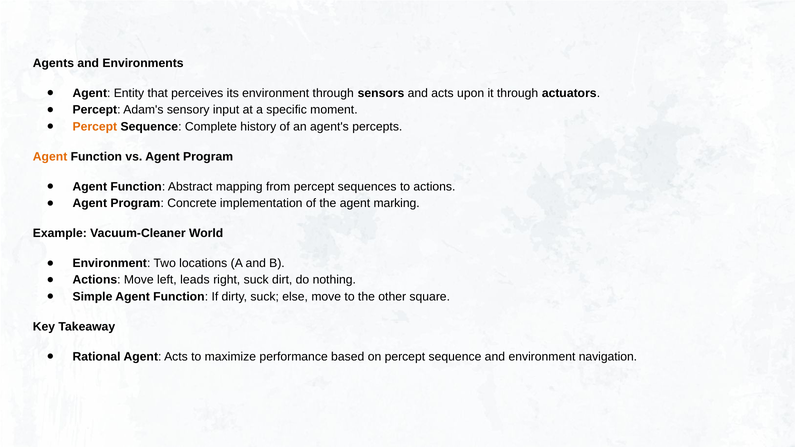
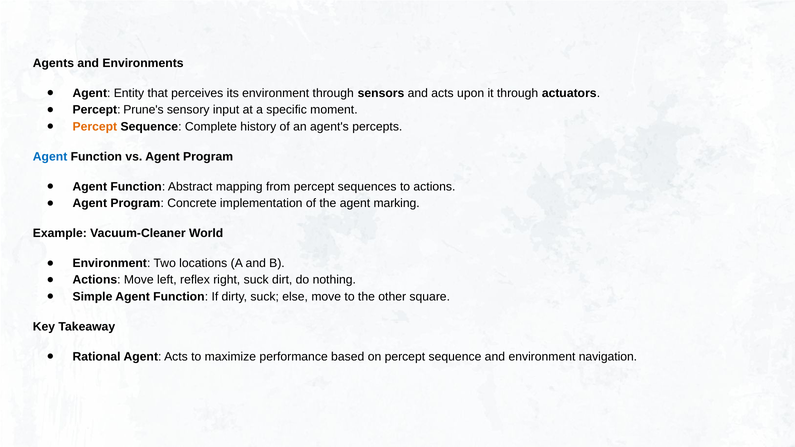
Adam's: Adam's -> Prune's (143, 110)
Agent colour: orange -> blue (50, 157)
leads: leads -> reflex (195, 280)
